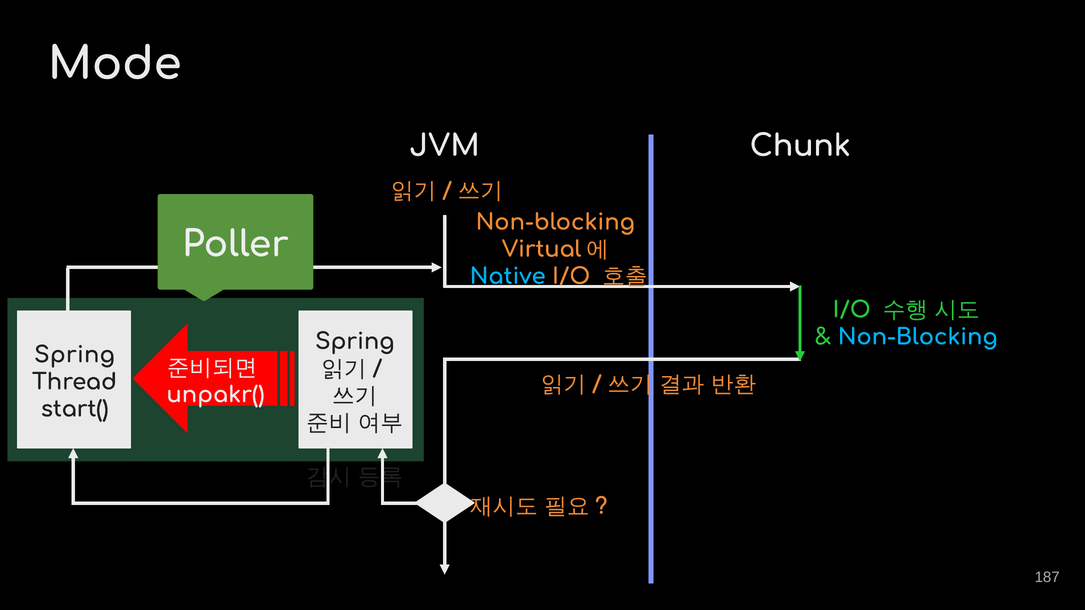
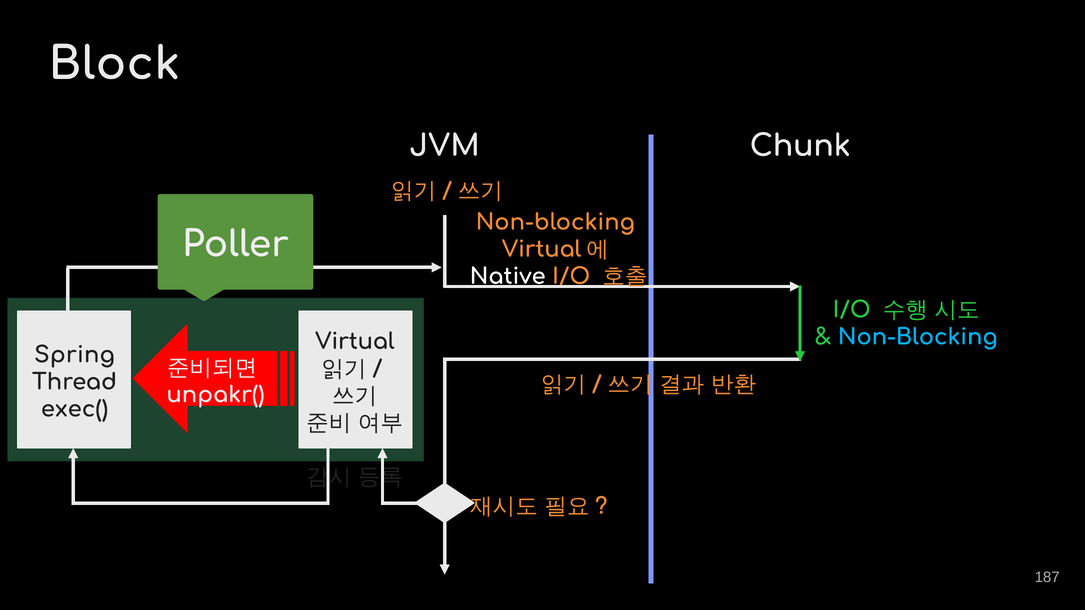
Mode: Mode -> Block (114, 64)
Native colour: light blue -> white (508, 277)
Spring: Spring -> Virtual (355, 342)
start(: start( -> exec( (74, 409)
